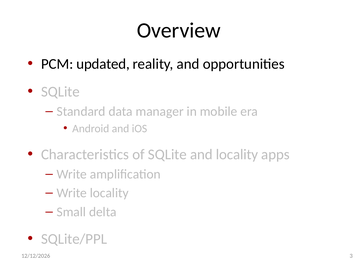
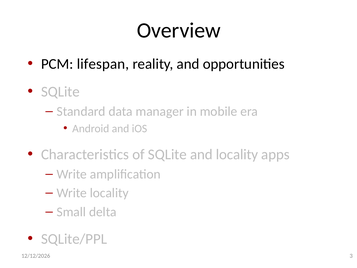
updated: updated -> lifespan (103, 64)
